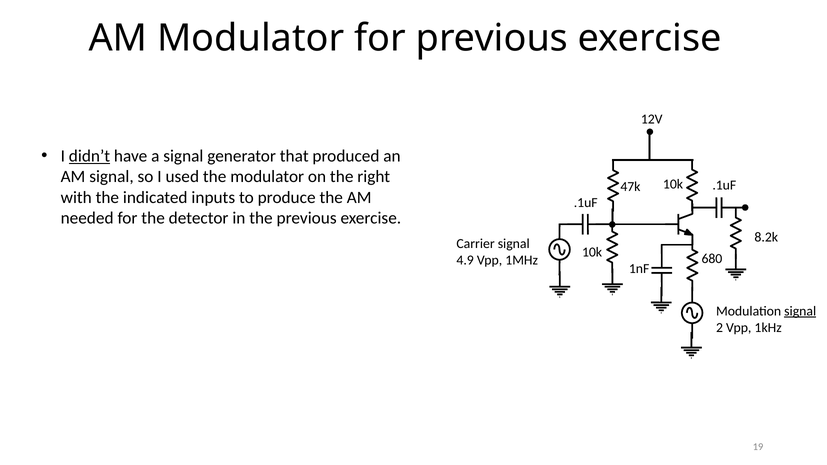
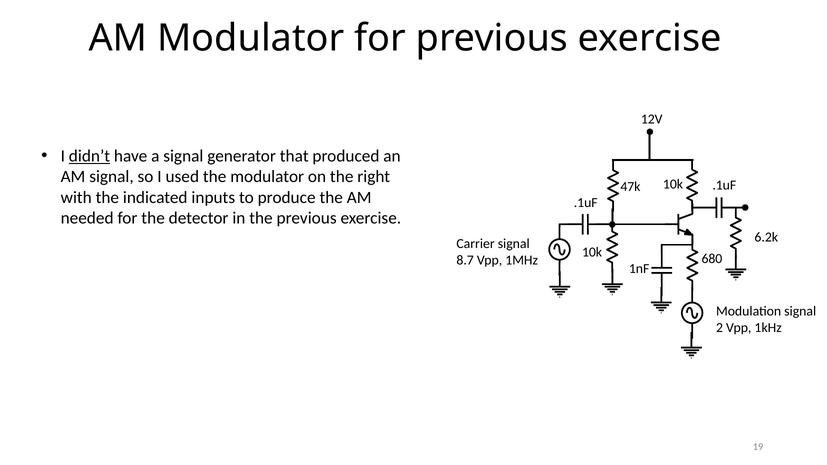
8.2k: 8.2k -> 6.2k (766, 237)
4.9: 4.9 -> 8.7 (465, 260)
signal underline: present -> none (800, 311)
